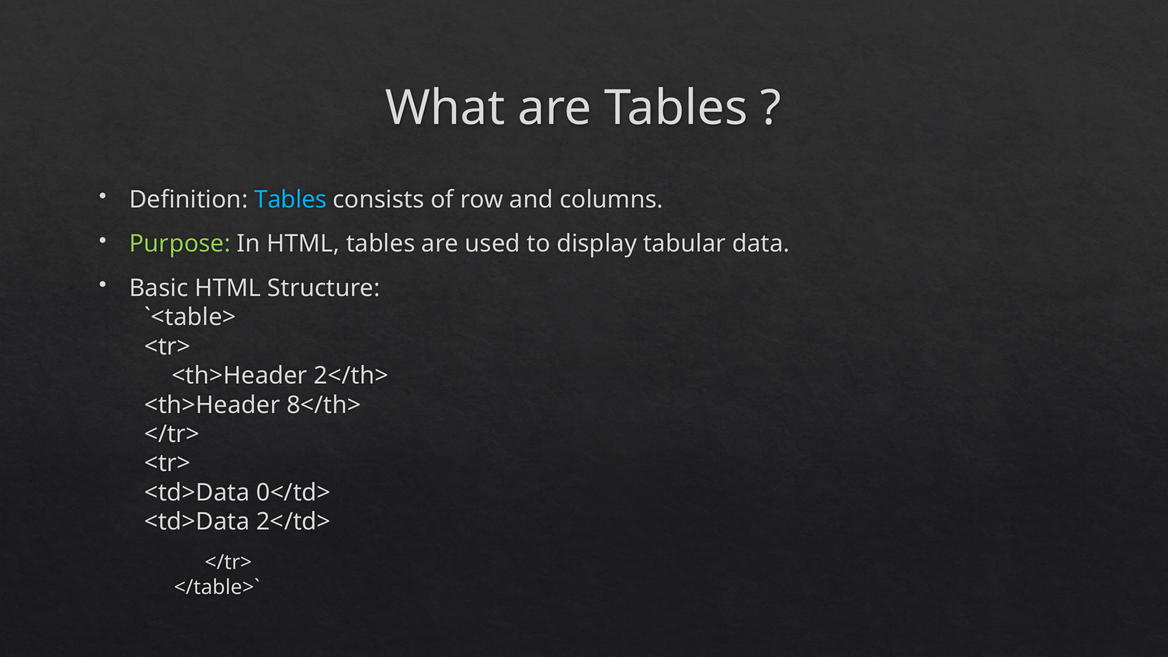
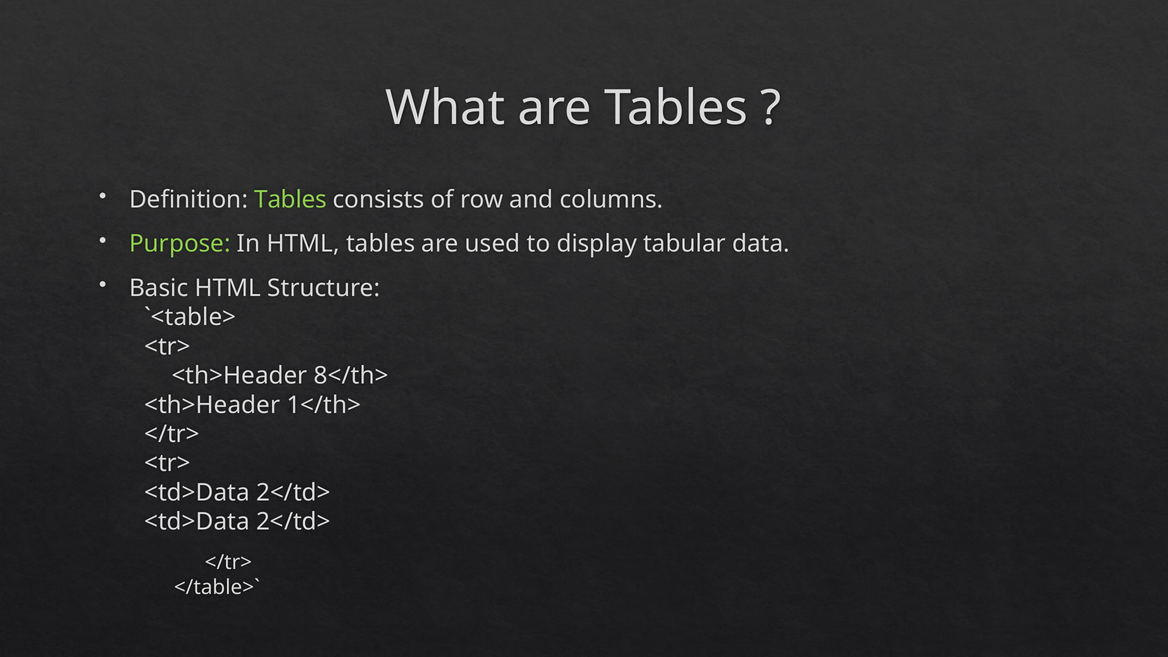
Tables colour: light blue -> light green (291, 200)
2</th>: 2</th> -> 8</th> (351, 376)
8</th>: 8</th> -> 1</th> (324, 405)
0</td>: 0</td> -> 2</td> (293, 493)
